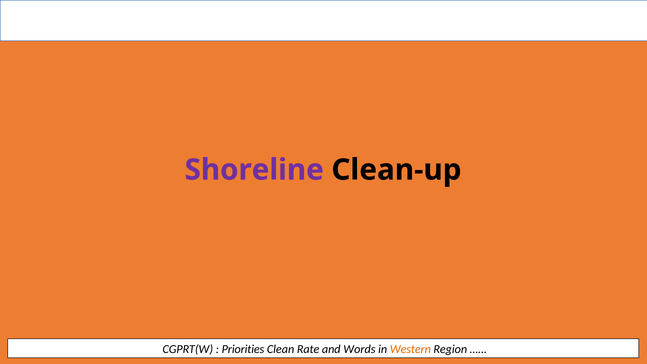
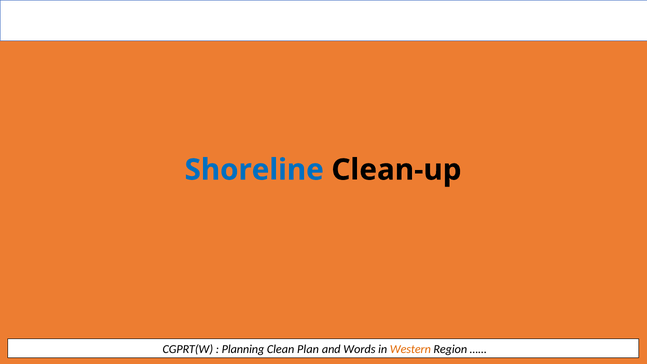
Shoreline colour: purple -> blue (254, 170)
Priorities: Priorities -> Planning (243, 349)
Rate: Rate -> Plan (308, 349)
